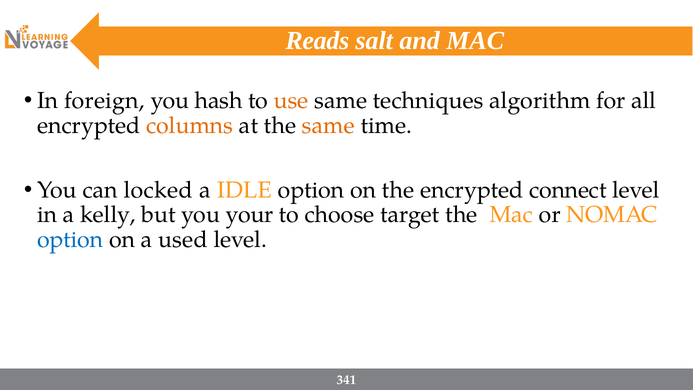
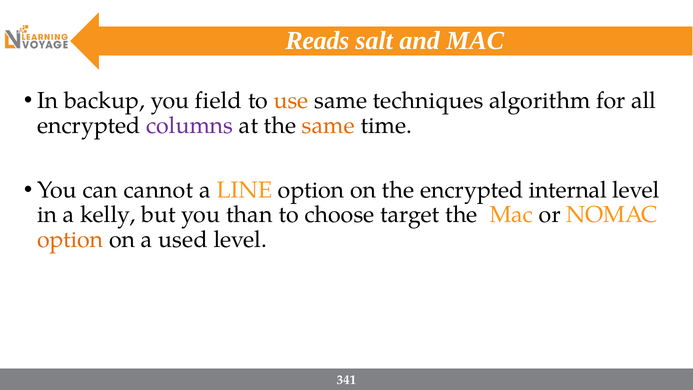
foreign: foreign -> backup (104, 100)
hash: hash -> field (218, 100)
columns colour: orange -> purple (190, 125)
locked: locked -> cannot (158, 190)
IDLE: IDLE -> LINE (244, 190)
connect: connect -> internal (568, 190)
your: your -> than (249, 215)
option colour: blue -> orange (70, 240)
